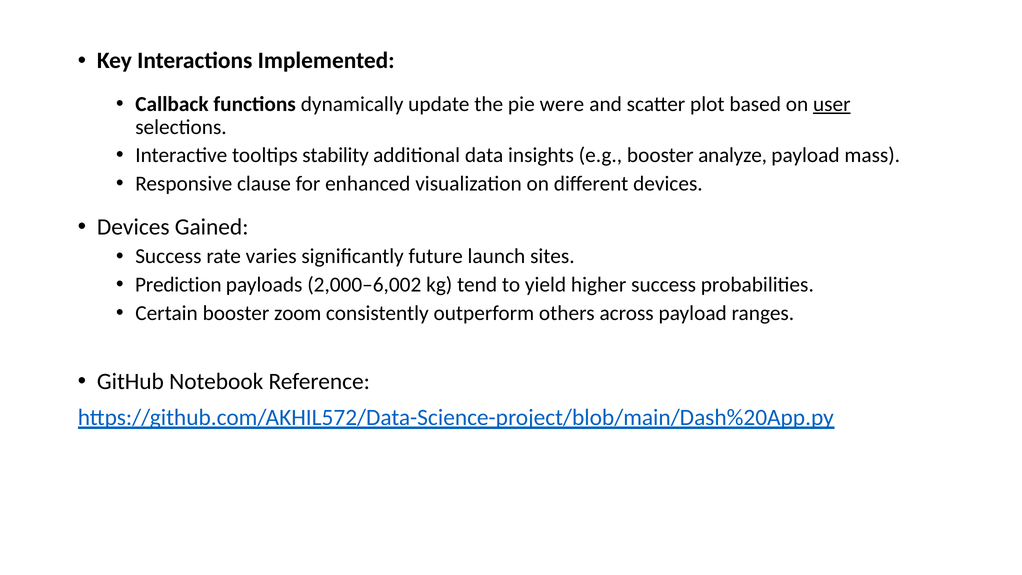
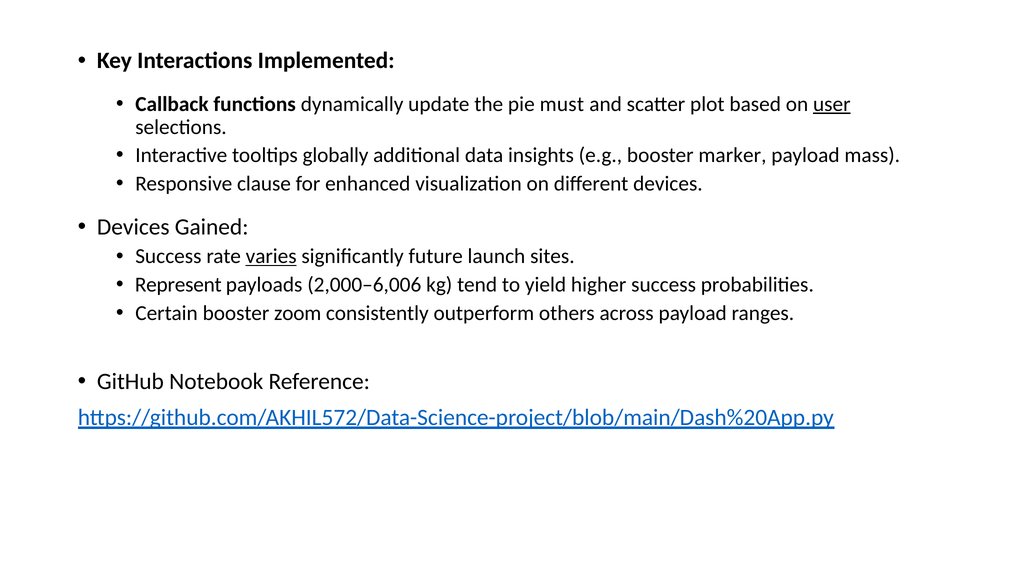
were: were -> must (562, 104)
stability: stability -> globally (336, 155)
analyze: analyze -> marker (732, 155)
varies underline: none -> present (271, 256)
Prediction: Prediction -> Represent (178, 285)
2,000–6,002: 2,000–6,002 -> 2,000–6,006 (364, 285)
